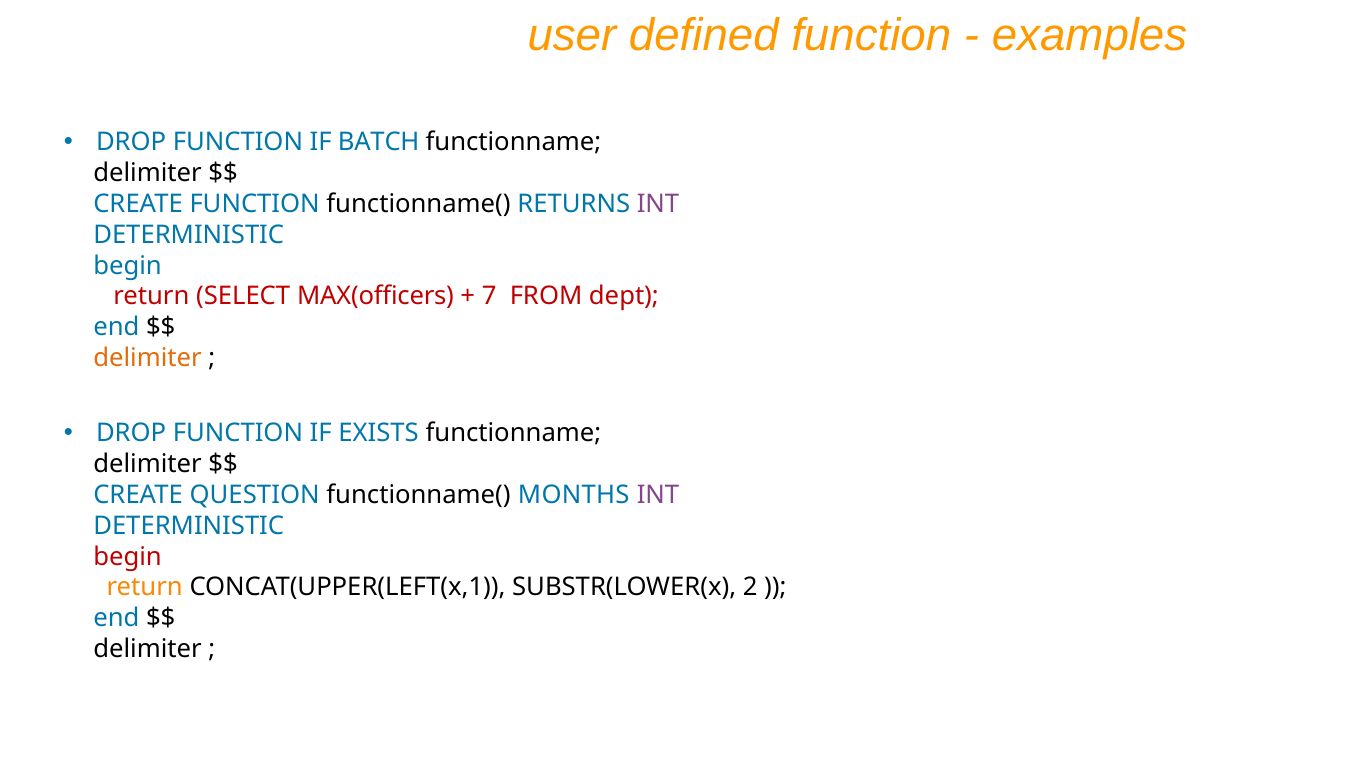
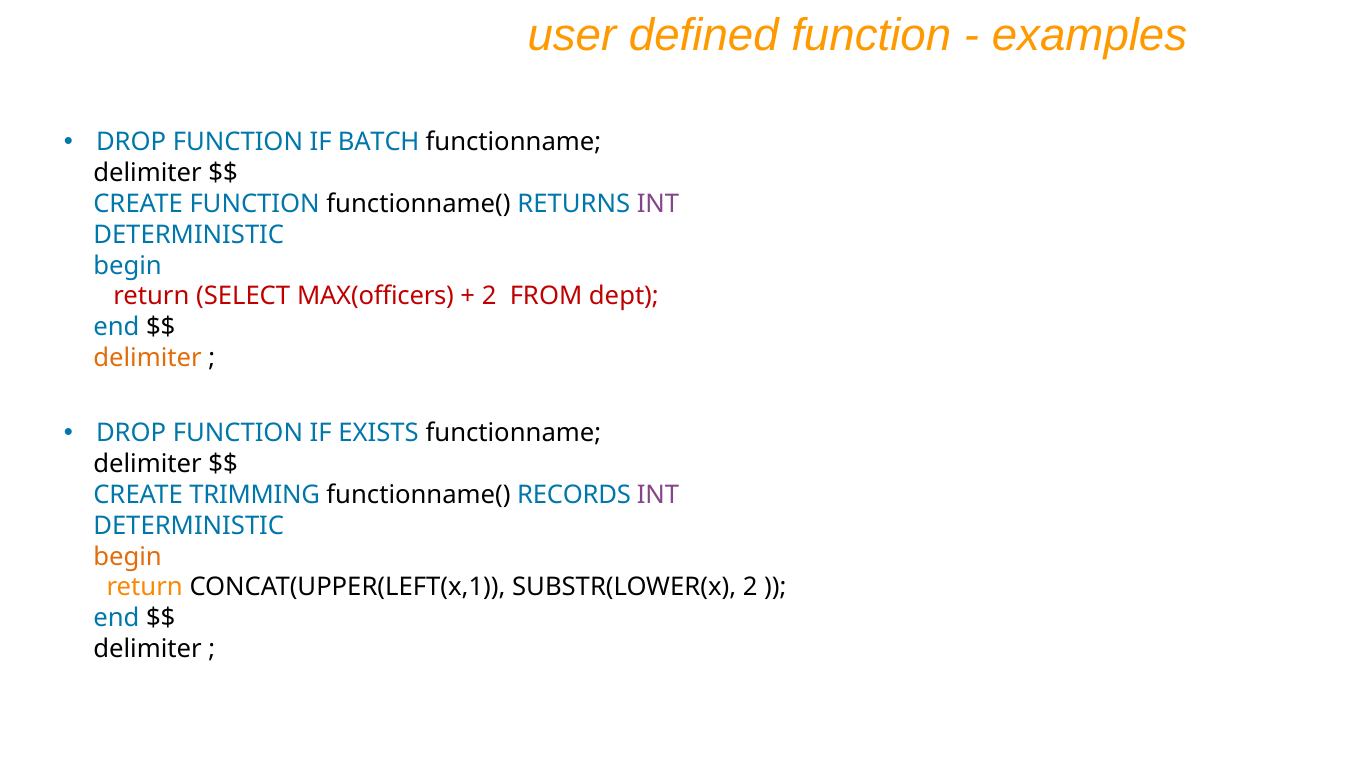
7: 7 -> 2 (489, 296)
QUESTION: QUESTION -> TRIMMING (255, 495)
MONTHS: MONTHS -> RECORDS (574, 495)
begin colour: red -> orange (128, 557)
